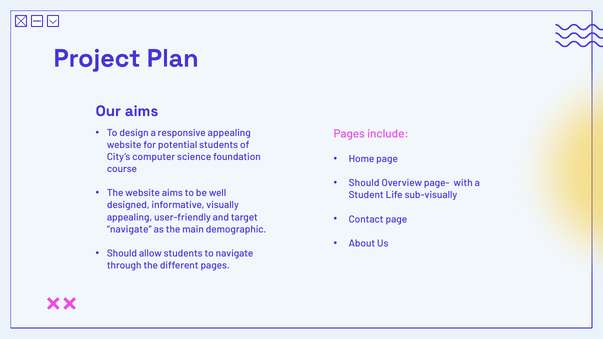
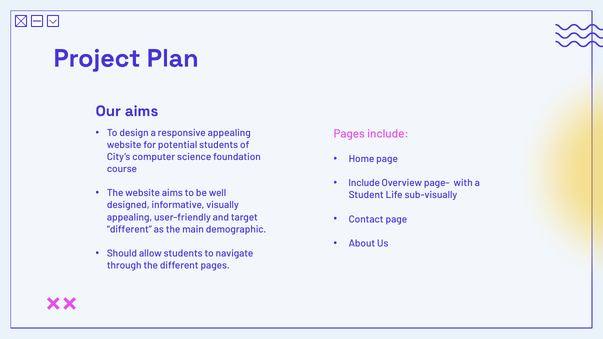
Should: Should -> Include (364, 183)
navigate: navigate -> different (129, 229)
